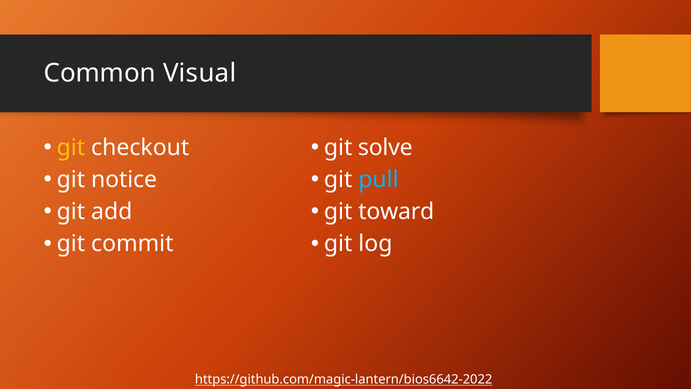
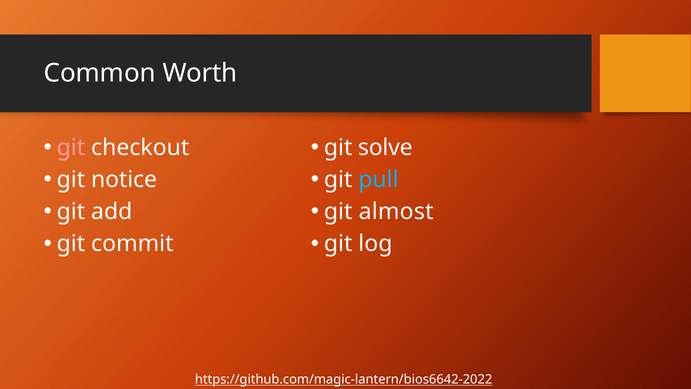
Visual: Visual -> Worth (200, 73)
git colour: yellow -> pink (71, 147)
toward: toward -> almost (396, 212)
